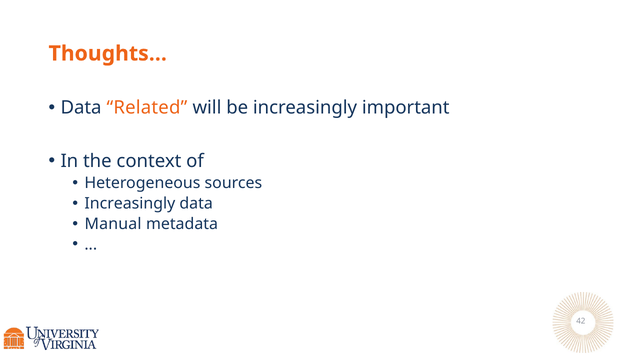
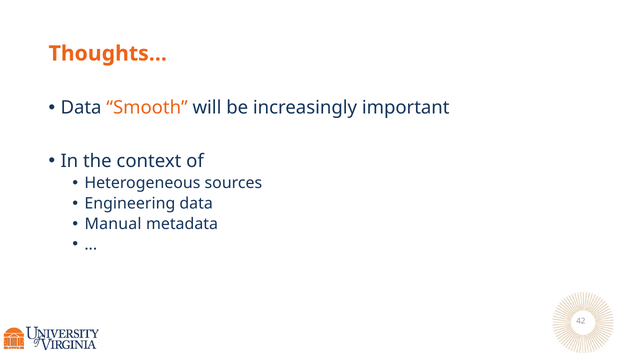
Related: Related -> Smooth (147, 108)
Increasingly: Increasingly -> Engineering (130, 204)
